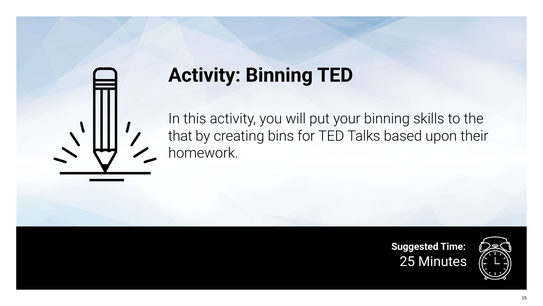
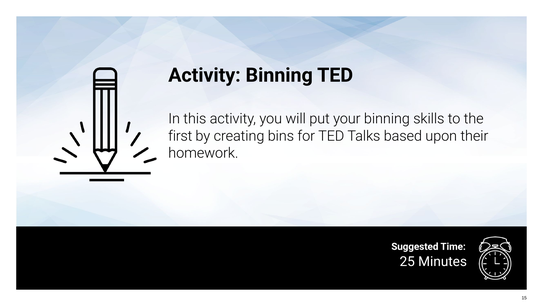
that: that -> first (180, 136)
